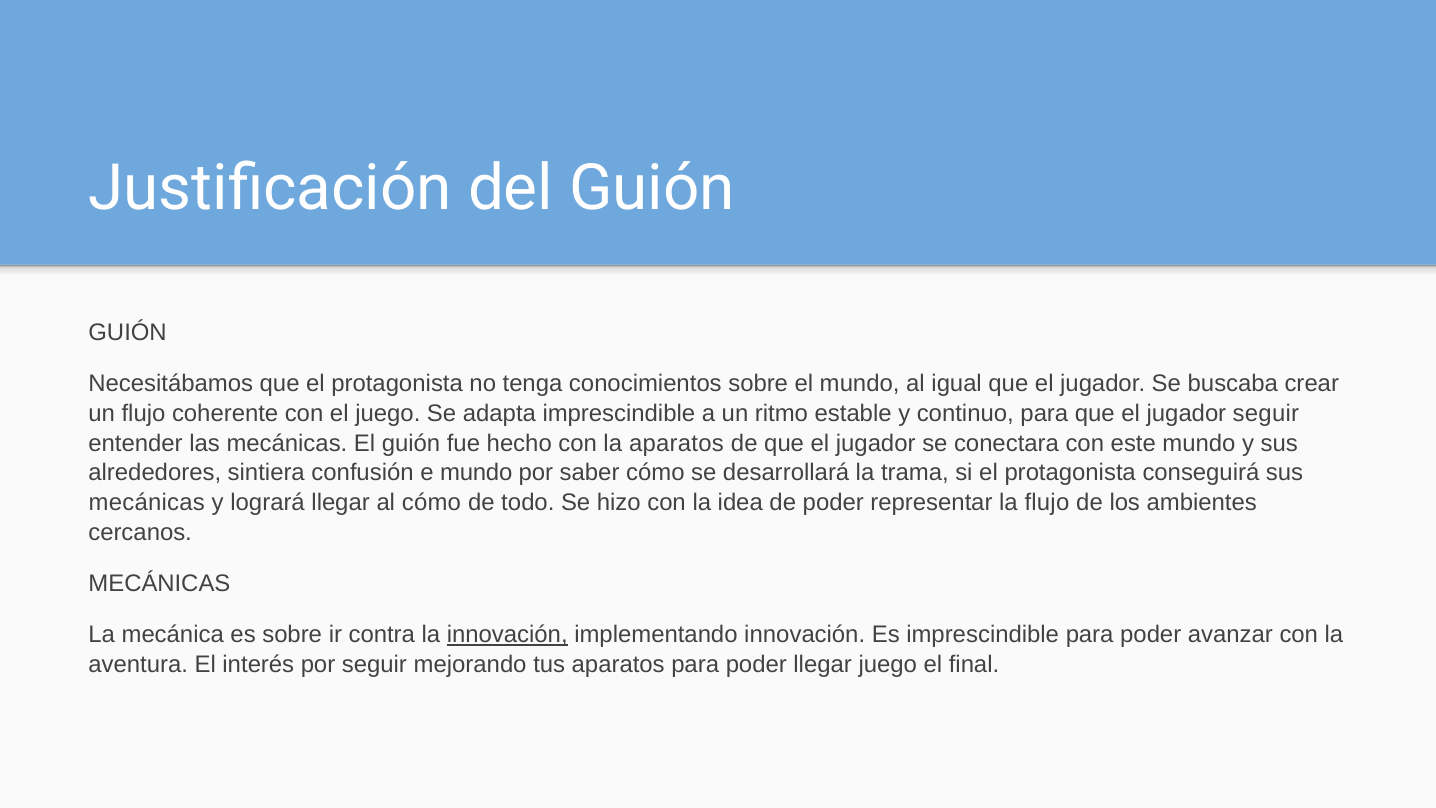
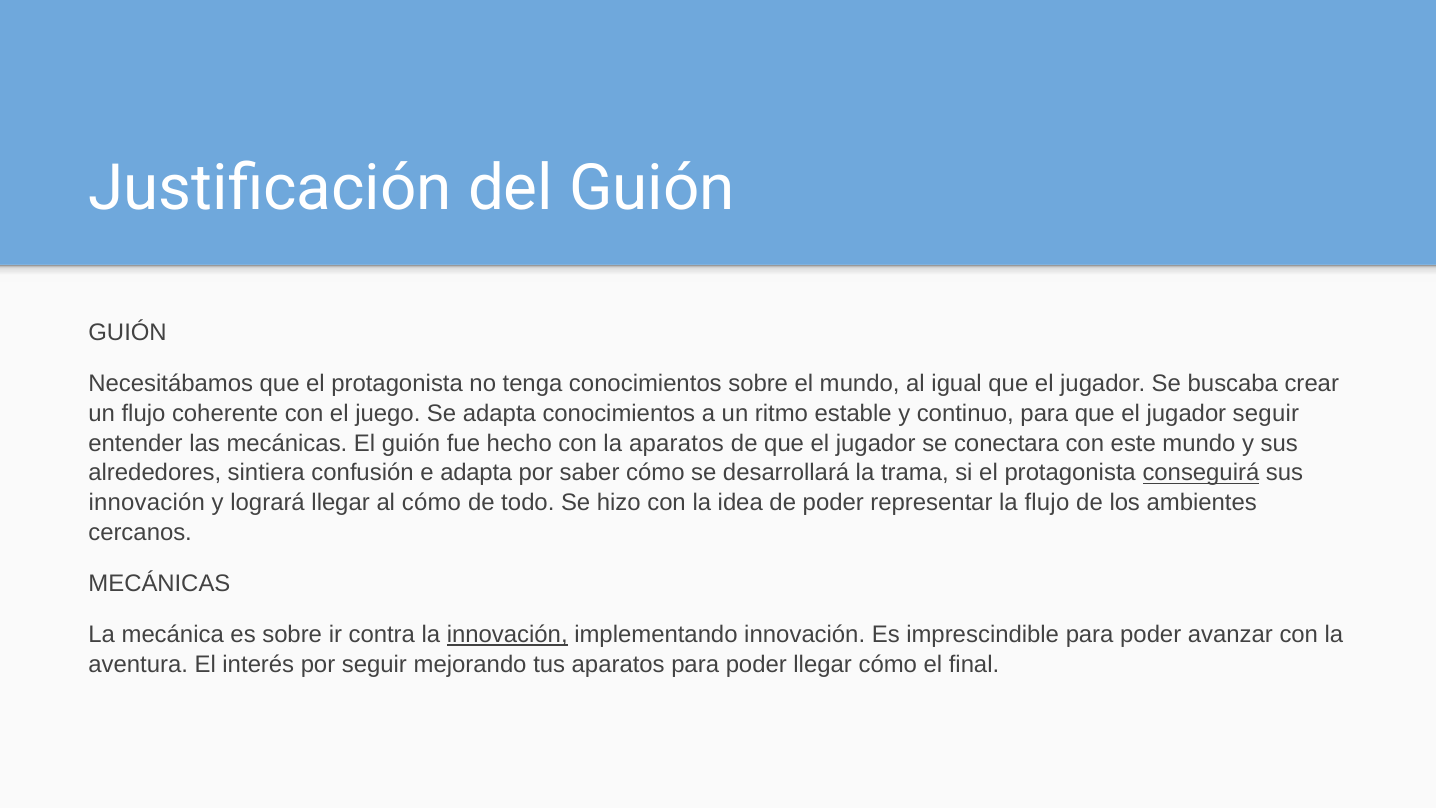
adapta imprescindible: imprescindible -> conocimientos (619, 414)
e mundo: mundo -> adapta (476, 473)
conseguirá underline: none -> present (1201, 473)
mecánicas: mecánicas -> innovación (147, 503)
llegar juego: juego -> cómo (888, 664)
